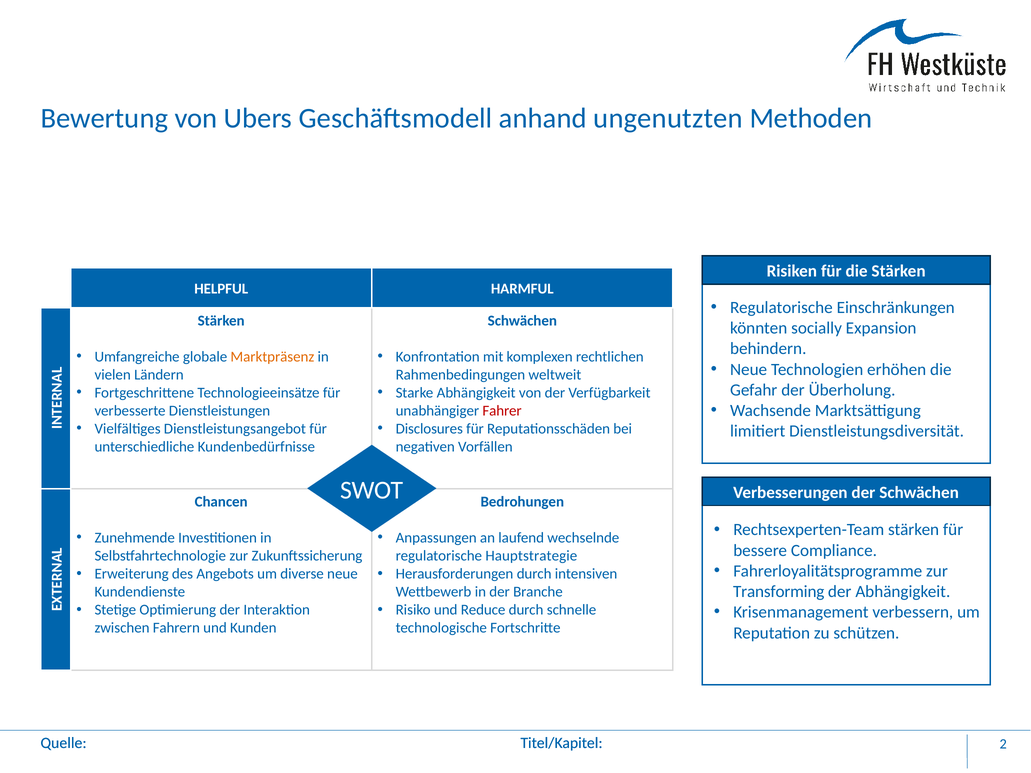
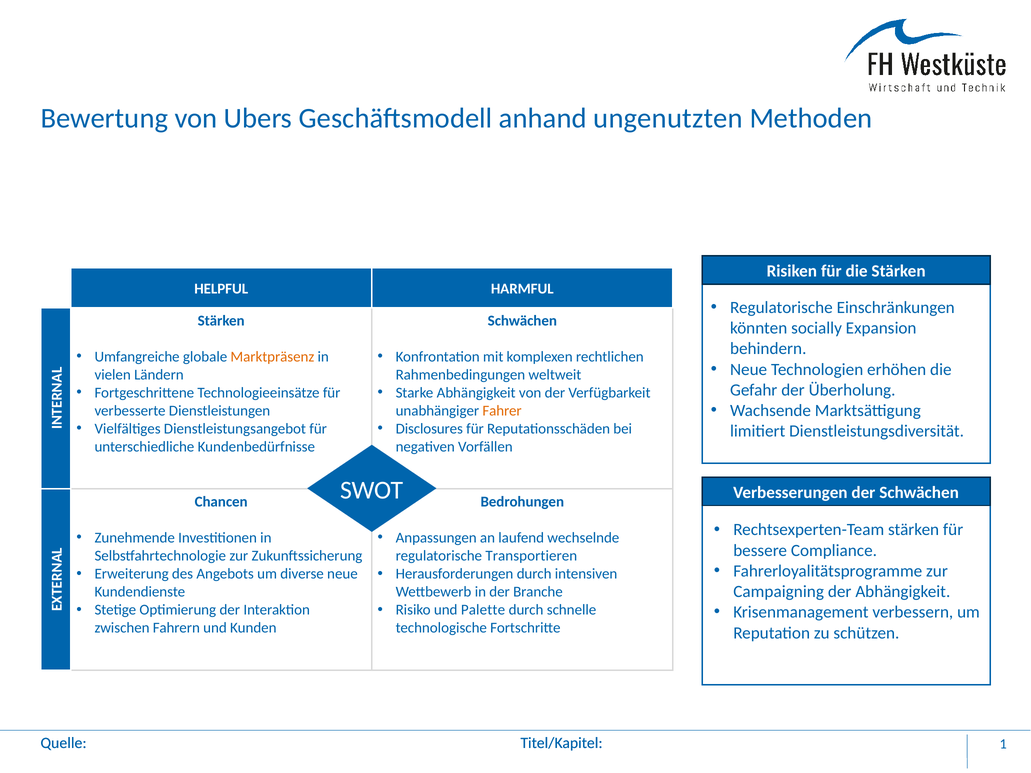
Fahrer colour: red -> orange (502, 411)
Hauptstrategie: Hauptstrategie -> Transportieren (531, 556)
Transforming: Transforming -> Campaigning (779, 592)
Reduce: Reduce -> Palette (483, 610)
2: 2 -> 1 (1003, 744)
